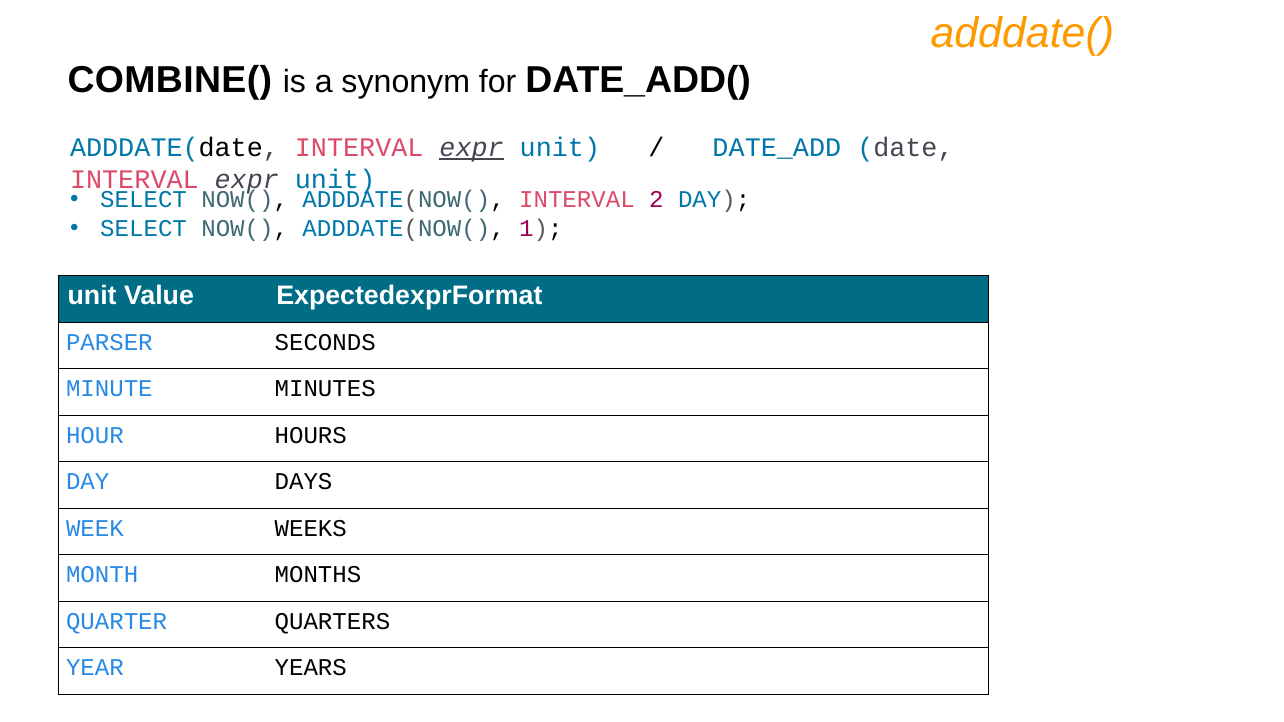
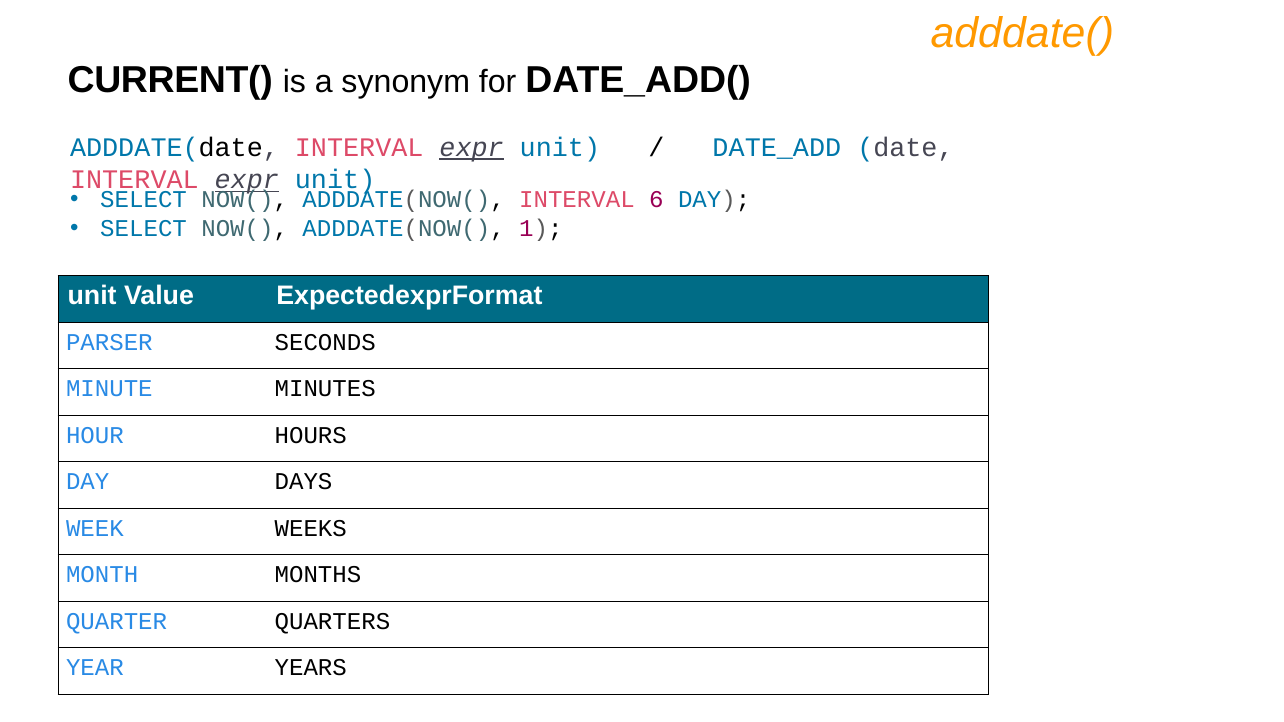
COMBINE(: COMBINE( -> CURRENT( (170, 80)
expr underline: none -> present (247, 180)
2: 2 -> 6 (656, 200)
